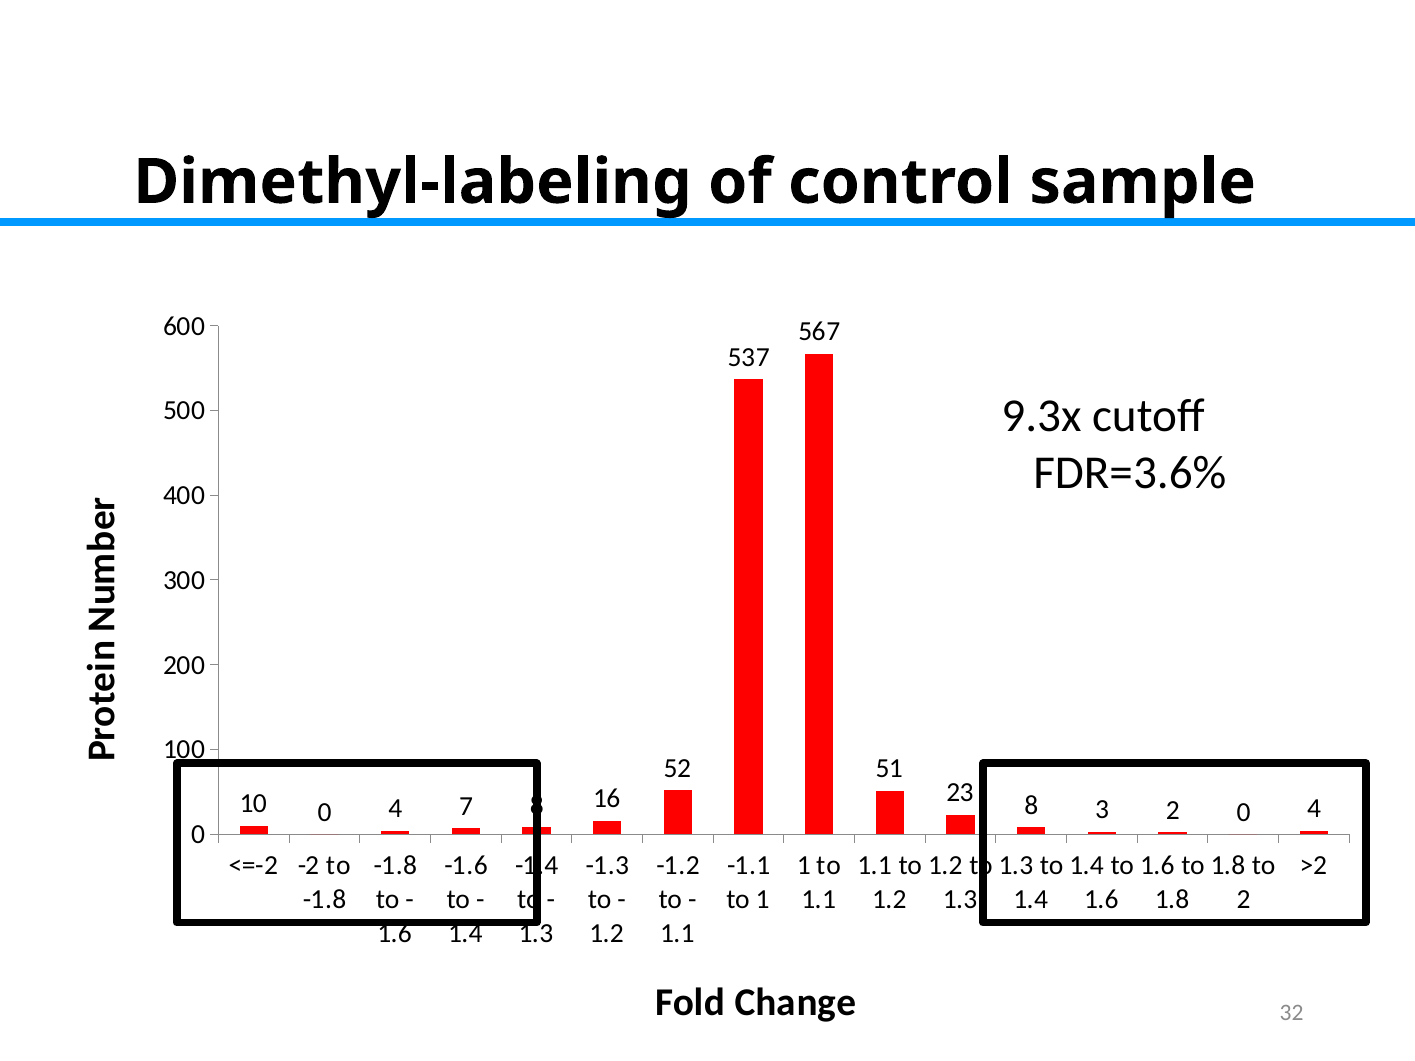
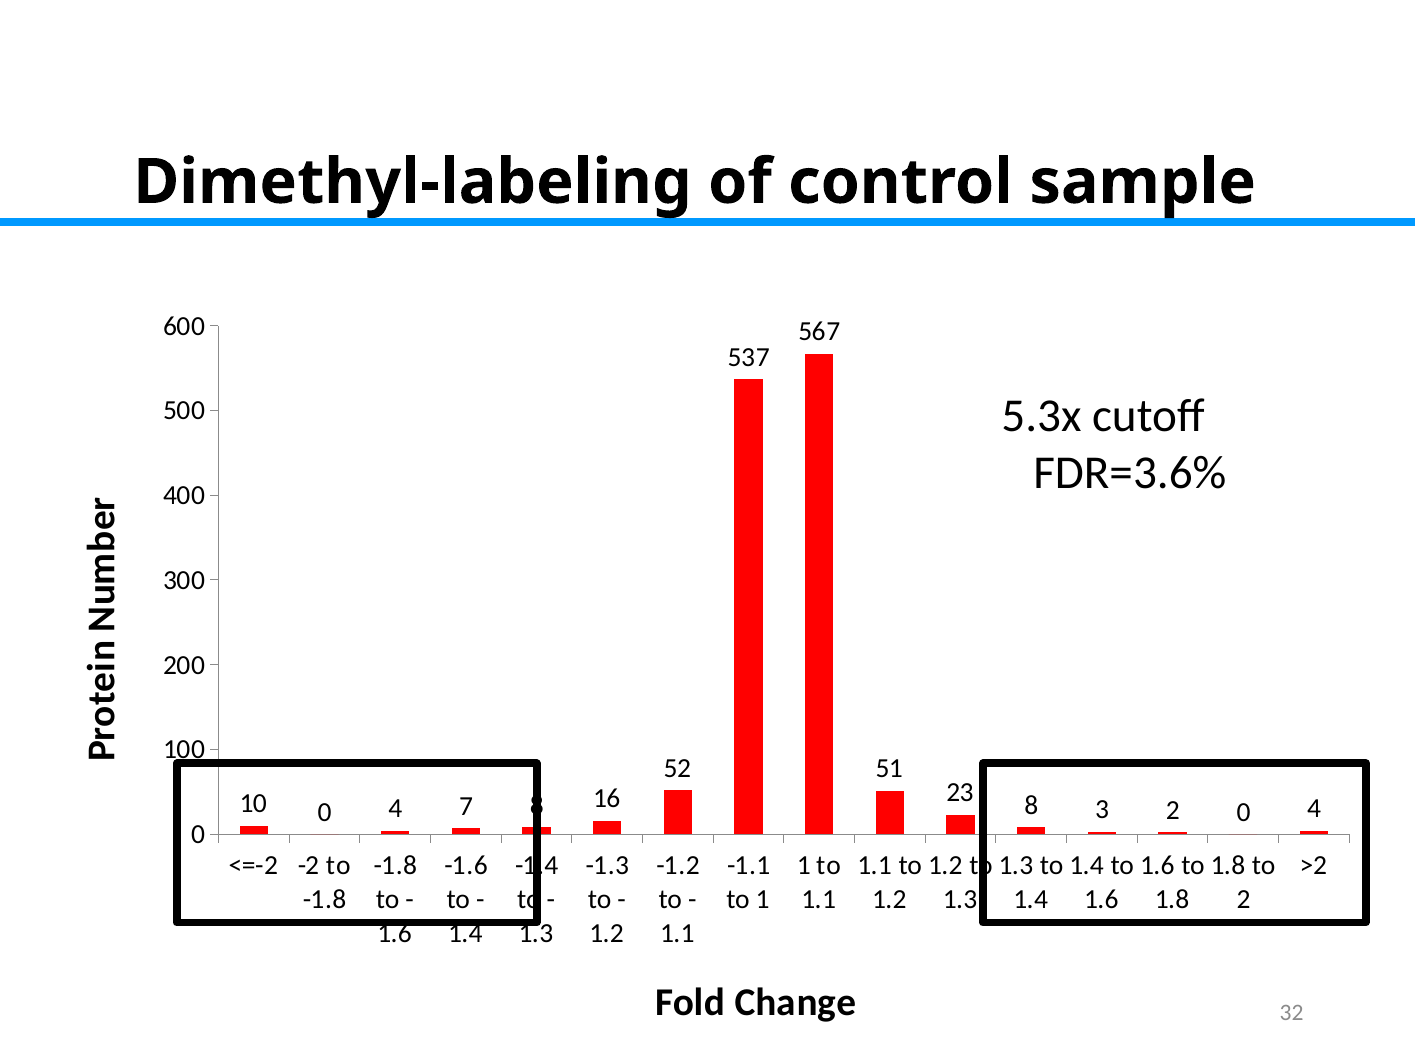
9.3x: 9.3x -> 5.3x (1042, 417)
